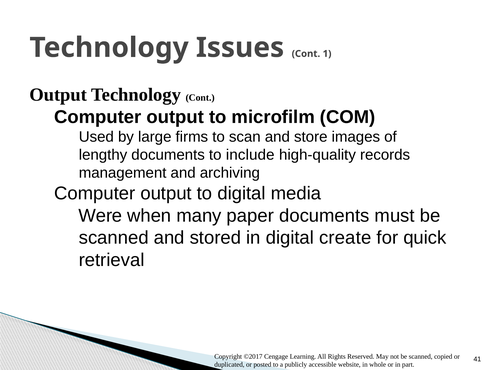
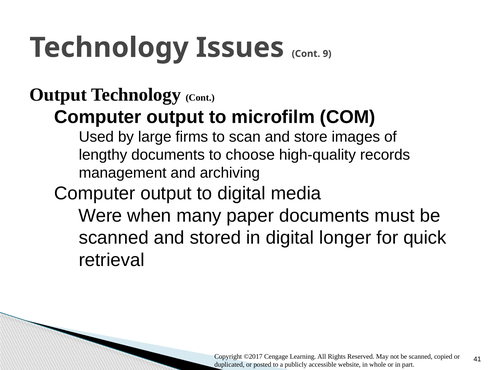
1: 1 -> 9 (327, 54)
include: include -> choose (250, 155)
create: create -> longer (345, 238)
